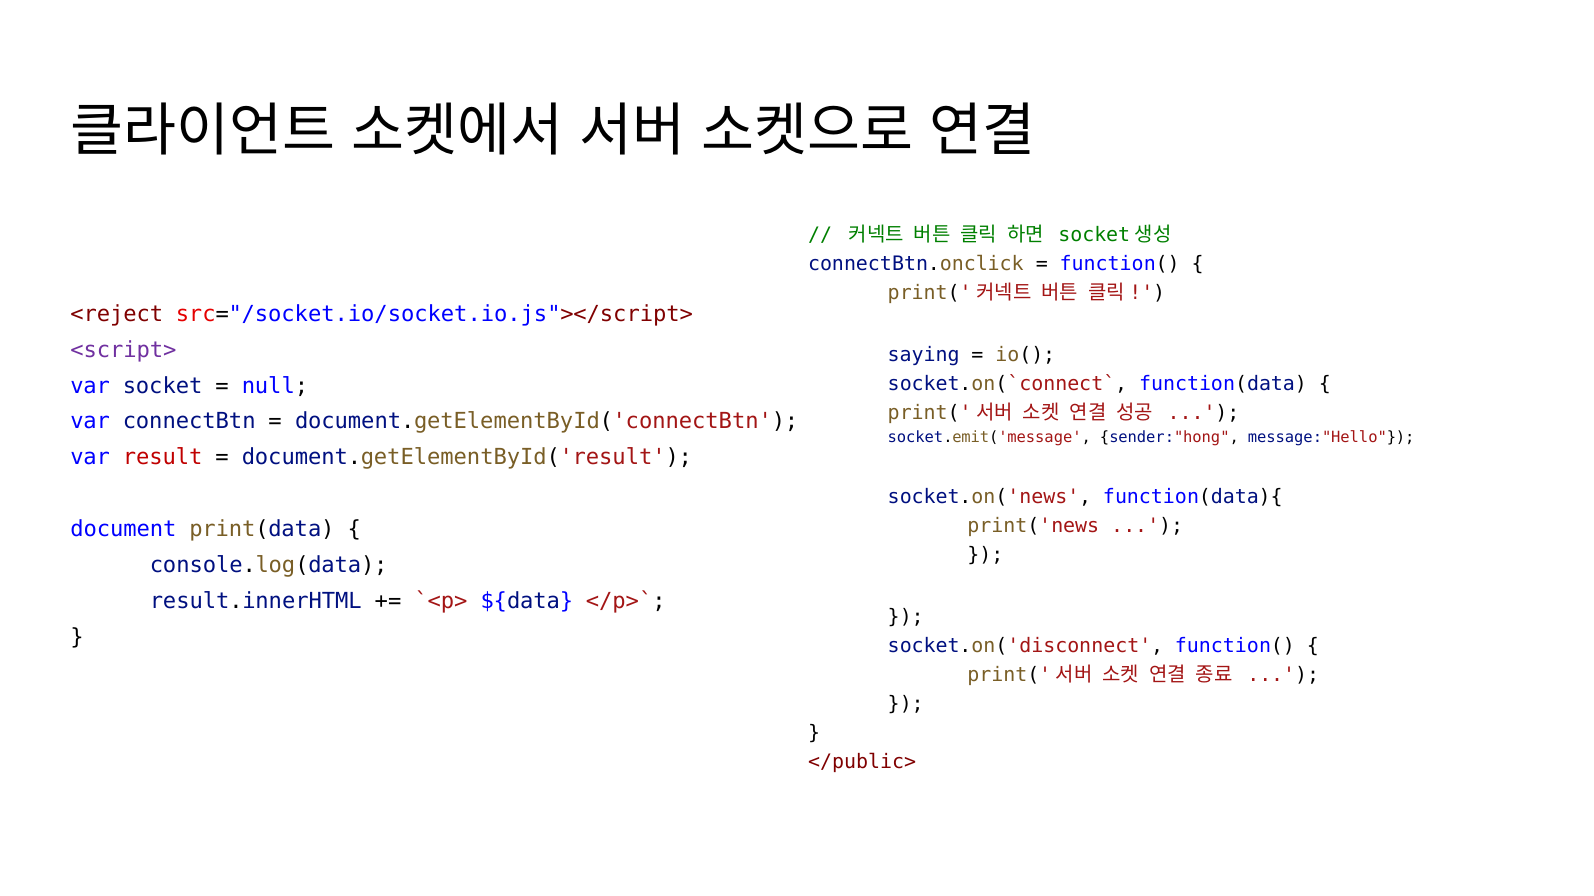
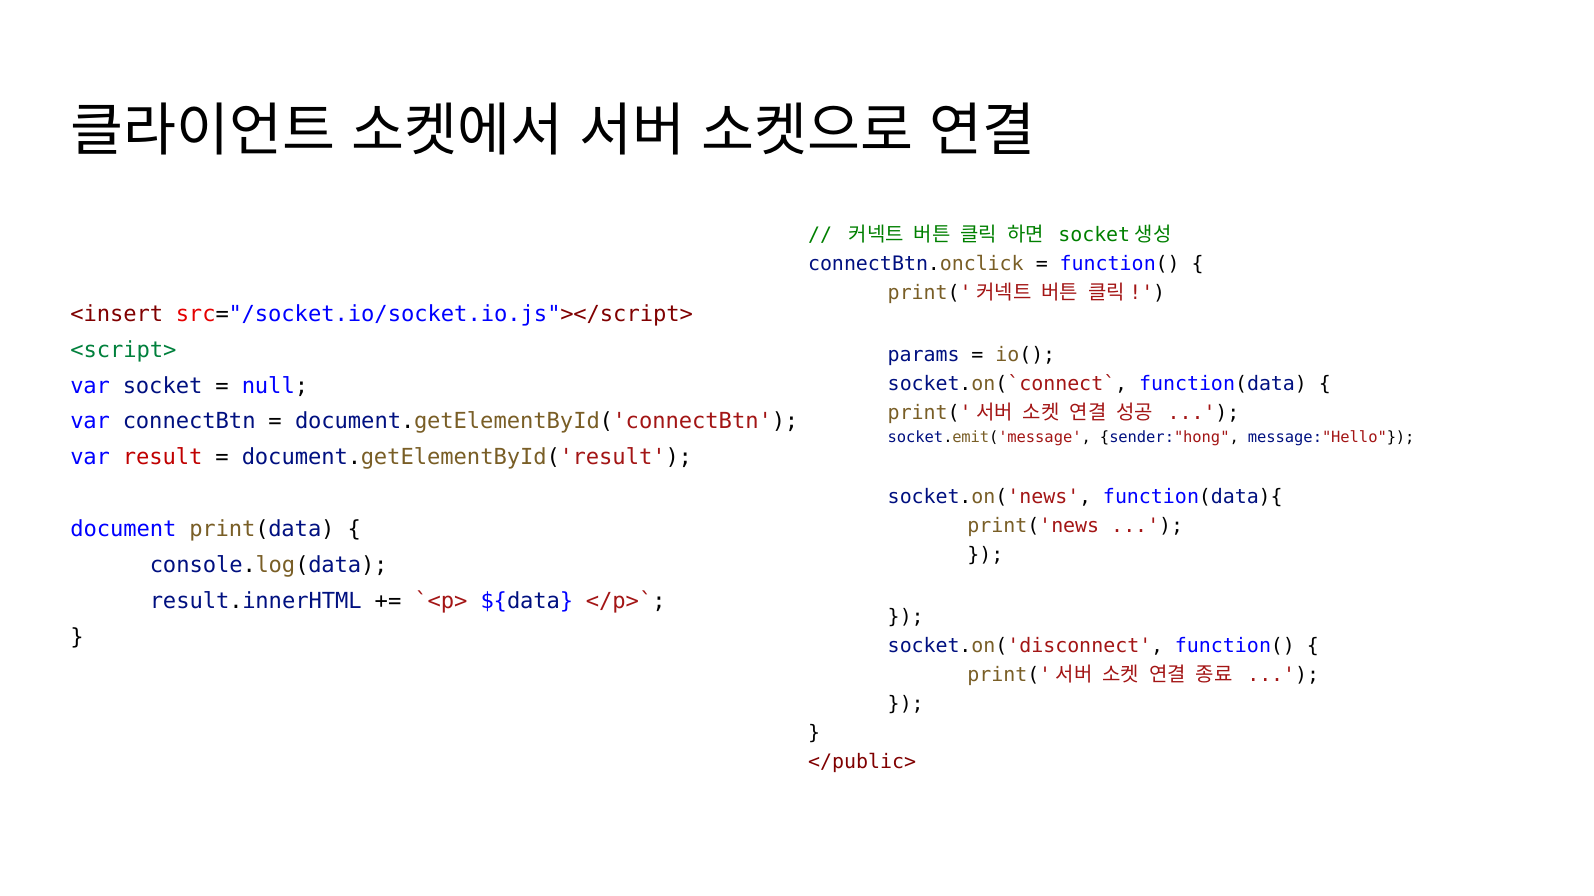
<reject: <reject -> <insert (117, 314)
<script> colour: purple -> green (123, 350)
saying: saying -> params (924, 355)
